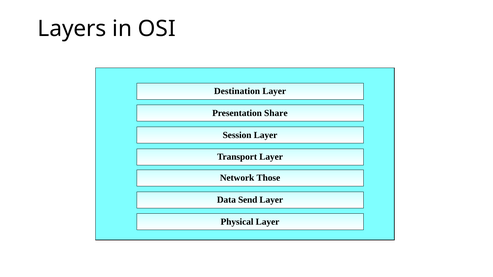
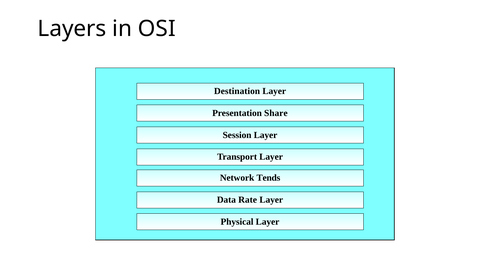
Those: Those -> Tends (268, 178)
Send: Send -> Rate (248, 200)
